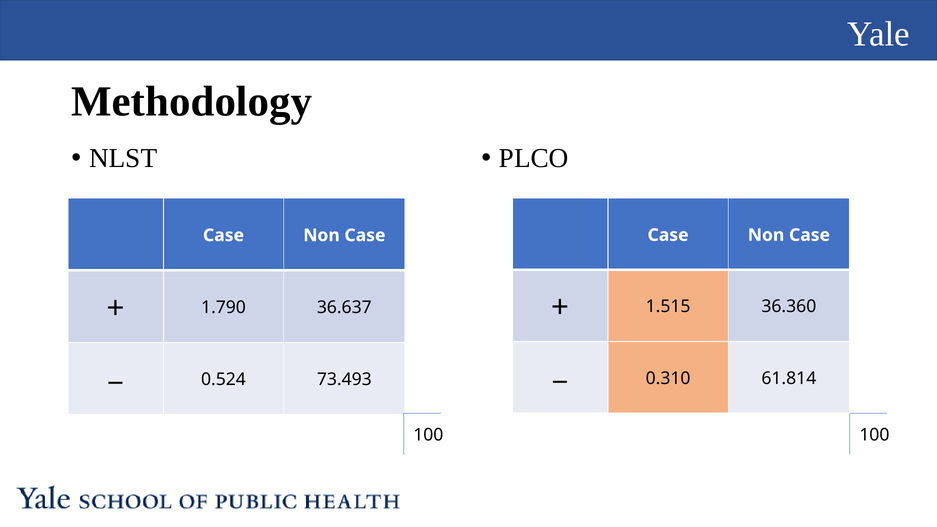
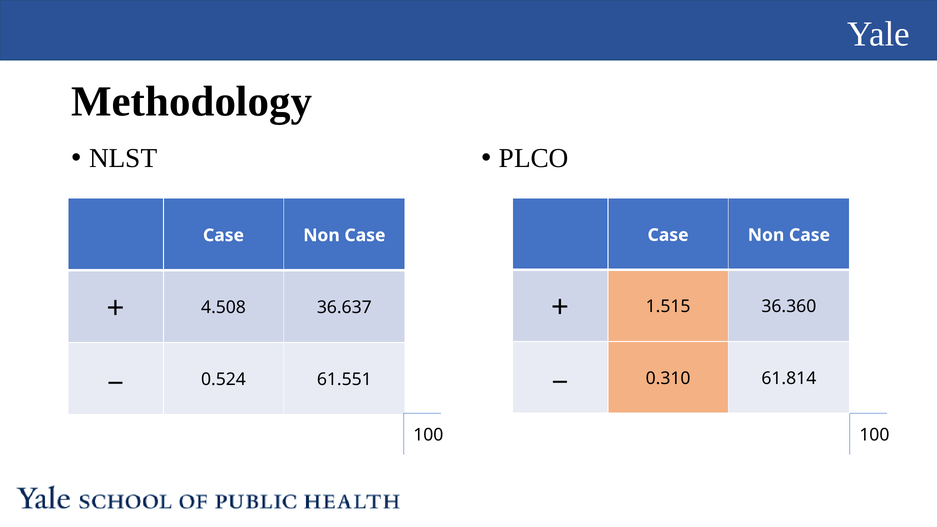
1.790: 1.790 -> 4.508 (224, 307)
73.493: 73.493 -> 61.551 (344, 380)
